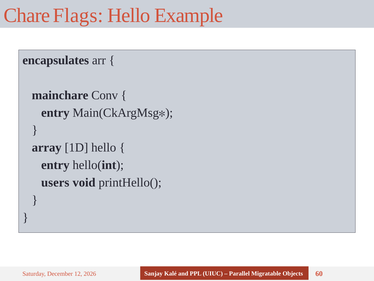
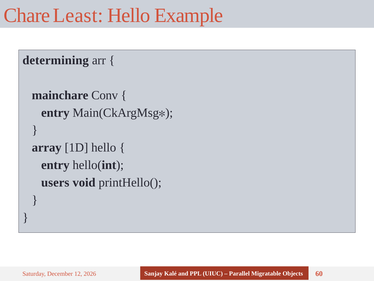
Flags: Flags -> Least (78, 15)
encapsulates: encapsulates -> determining (56, 60)
